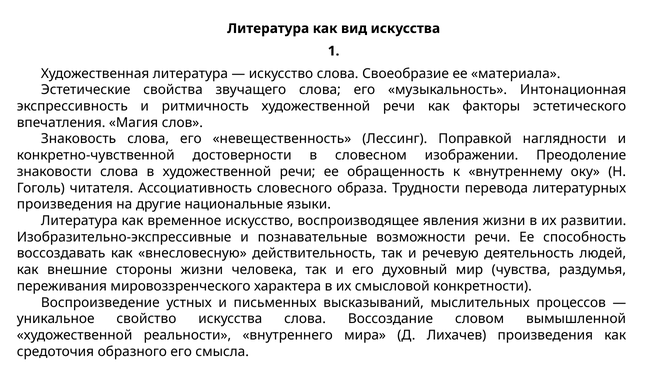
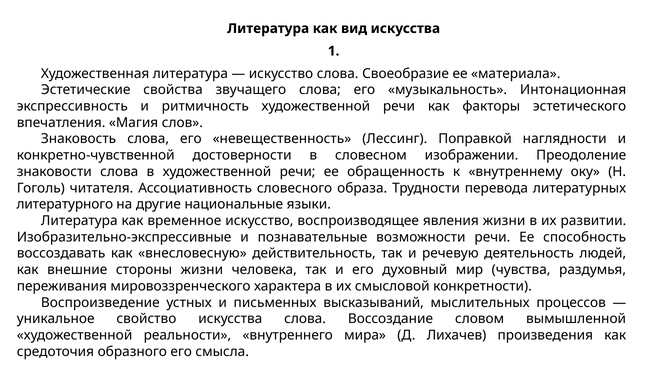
произведения: произведения -> литературного (65, 204)
